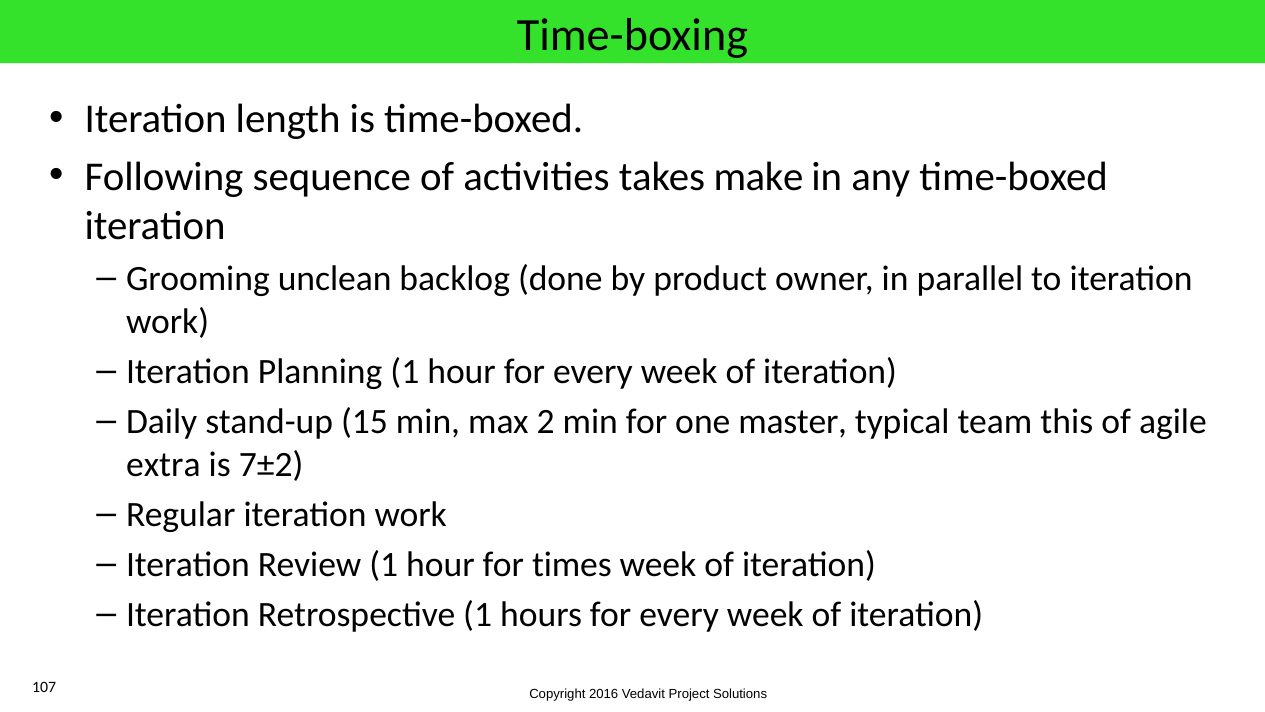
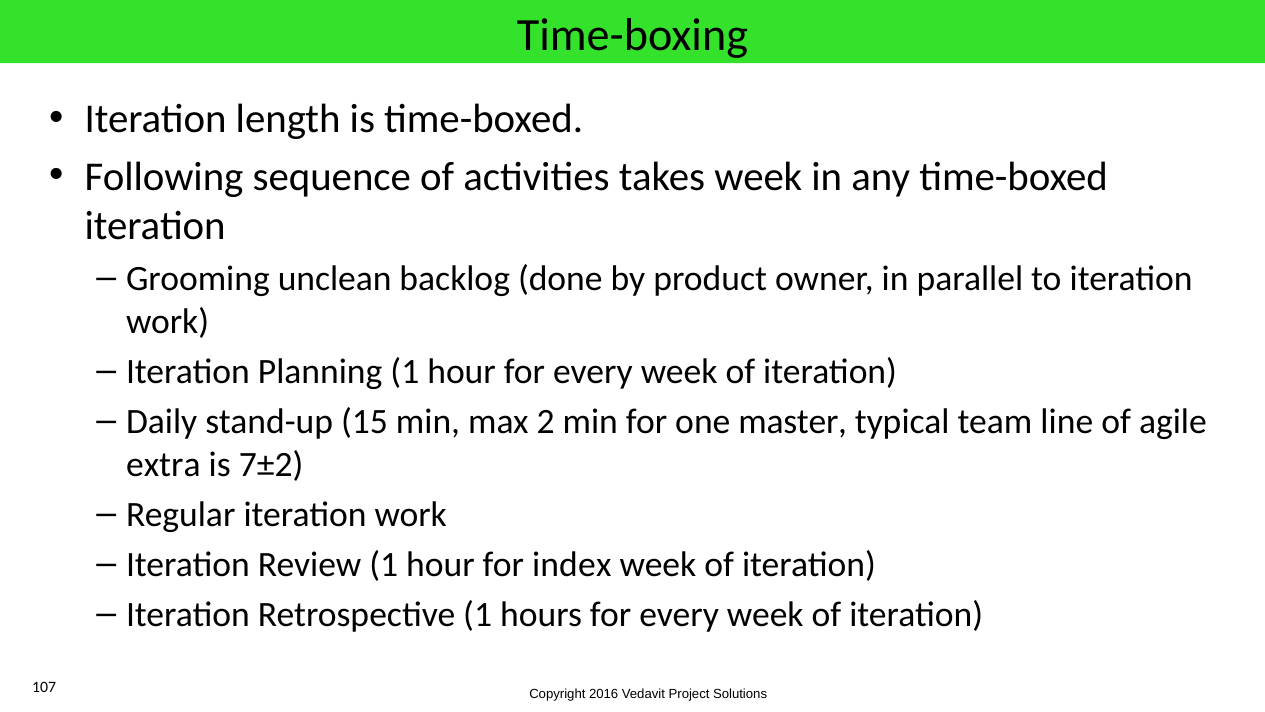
takes make: make -> week (758, 177)
this: this -> line (1067, 421)
times: times -> index (572, 564)
